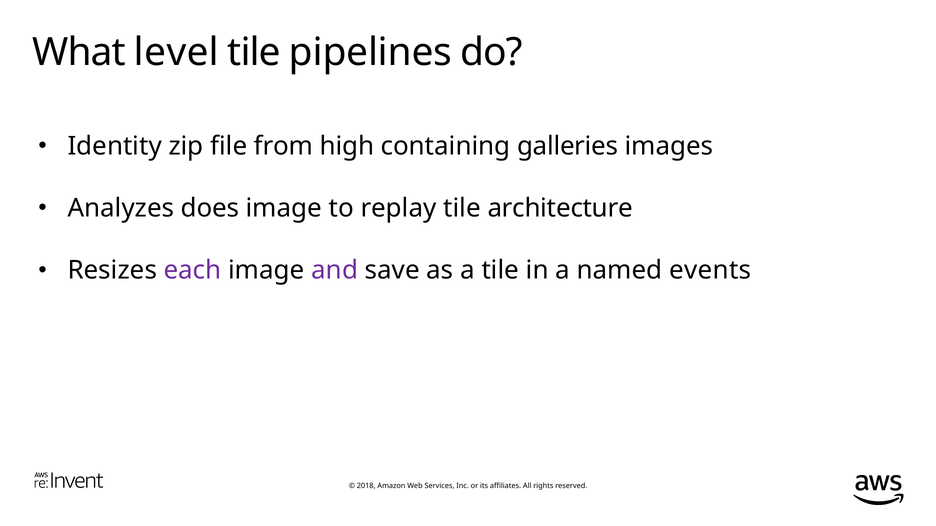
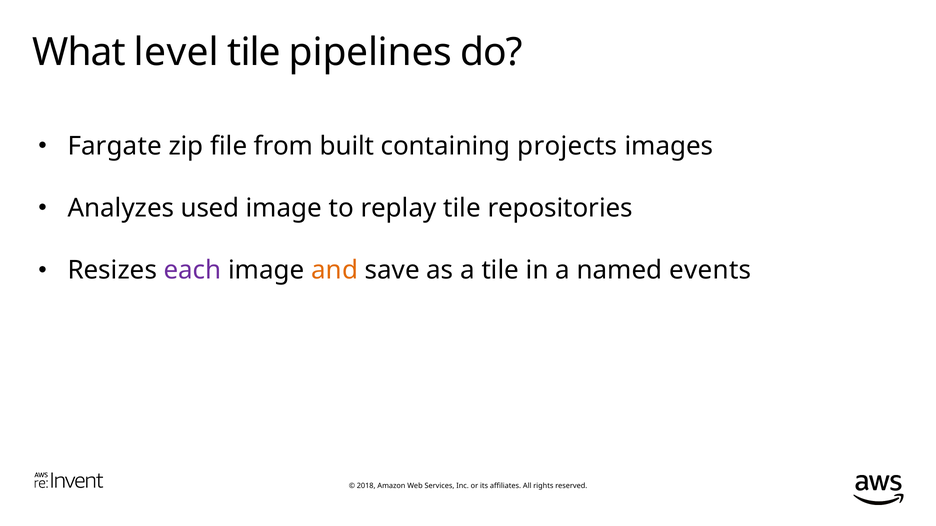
Identity: Identity -> Fargate (115, 146)
high: high -> built (347, 146)
galleries: galleries -> projects (567, 146)
does: does -> used (210, 208)
architecture: architecture -> repositories (560, 208)
and colour: purple -> orange (335, 271)
